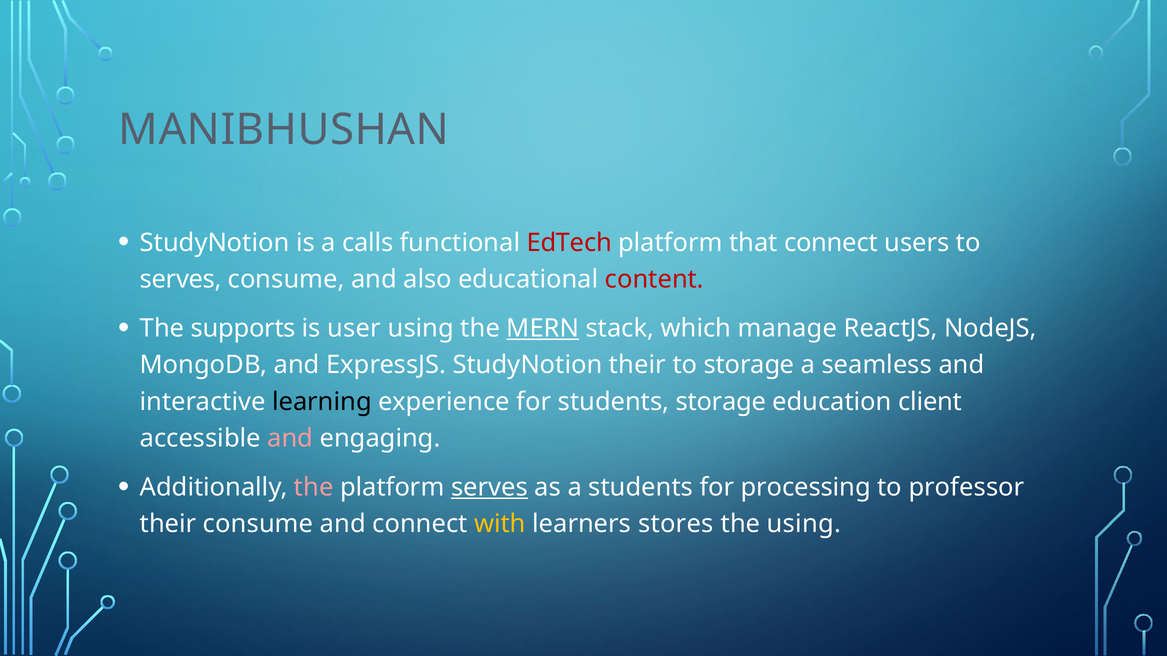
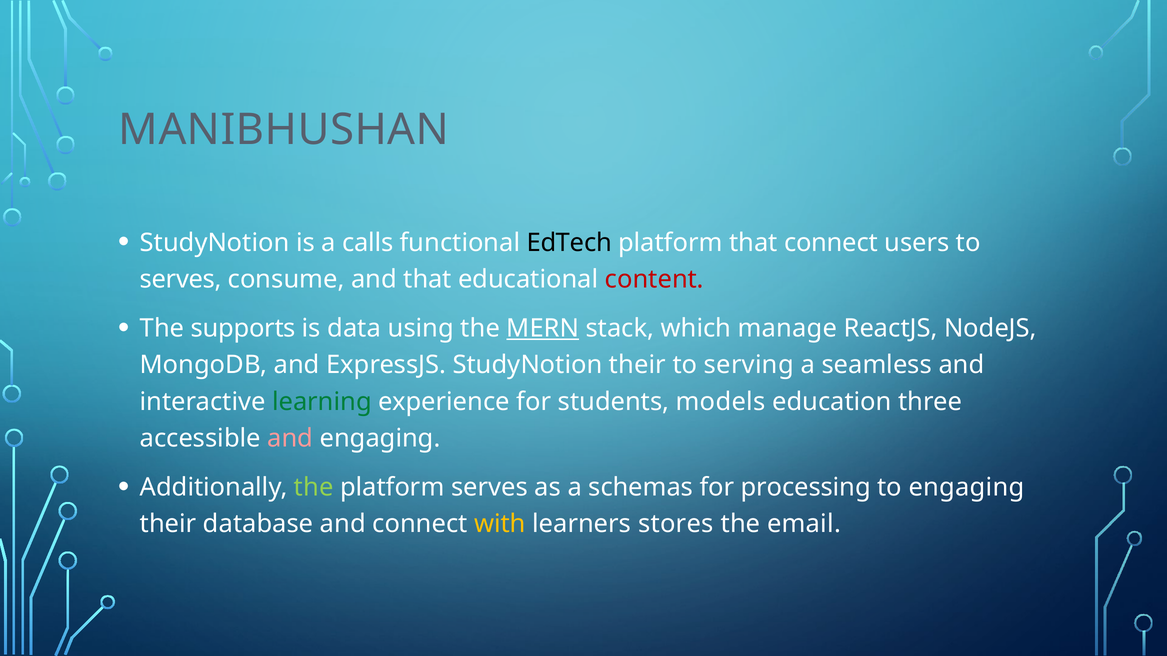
EdTech colour: red -> black (569, 243)
and also: also -> that (428, 280)
user: user -> data (354, 329)
to storage: storage -> serving (749, 365)
learning colour: black -> green (322, 402)
students storage: storage -> models (721, 402)
client: client -> three (930, 402)
the colour: pink -> light green (314, 488)
serves underline: present -> none (489, 488)
a students: students -> schemas (641, 488)
to professor: professor -> engaging (966, 488)
their consume: consume -> database (258, 524)
the using: using -> email (804, 524)
